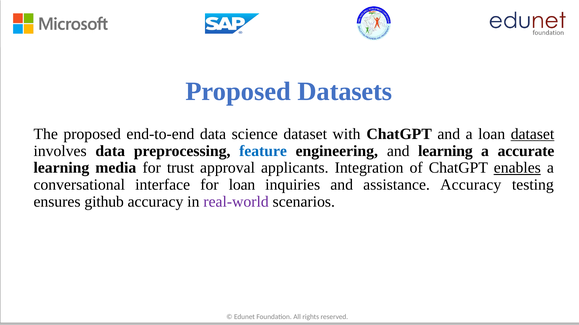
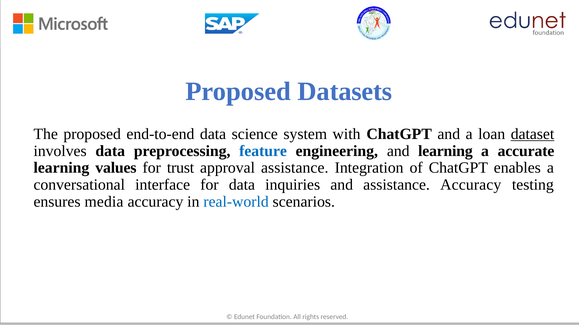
science dataset: dataset -> system (305, 134)
media: media -> values (116, 168)
approval applicants: applicants -> assistance (295, 168)
enables underline: present -> none (517, 168)
for loan: loan -> data (242, 185)
github: github -> media (104, 202)
real-world colour: purple -> blue (236, 202)
